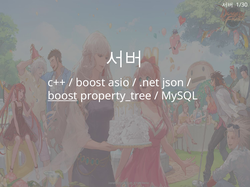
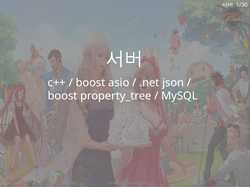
boost underline: present -> none (63, 96)
